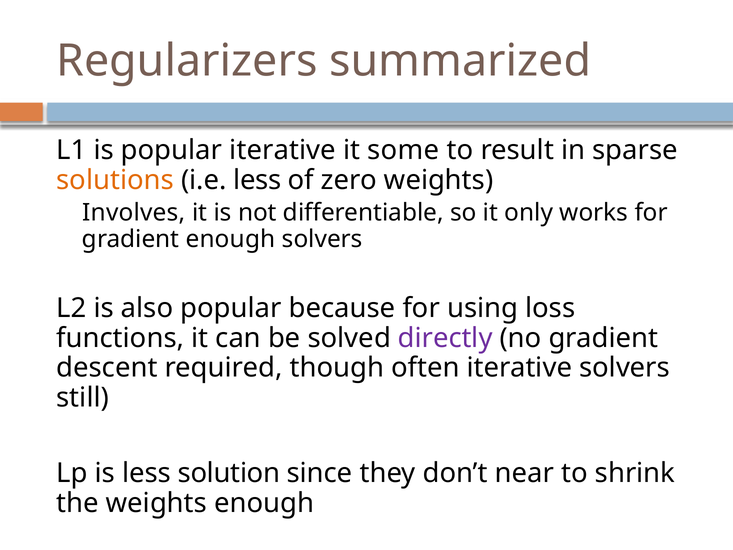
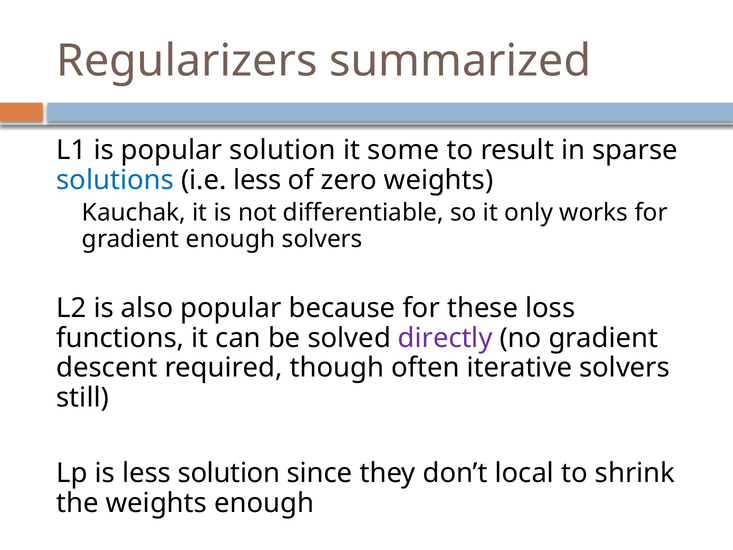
popular iterative: iterative -> solution (283, 150)
solutions colour: orange -> blue (115, 180)
Involves: Involves -> Kauchak (134, 213)
using: using -> these (483, 308)
near: near -> local (524, 473)
